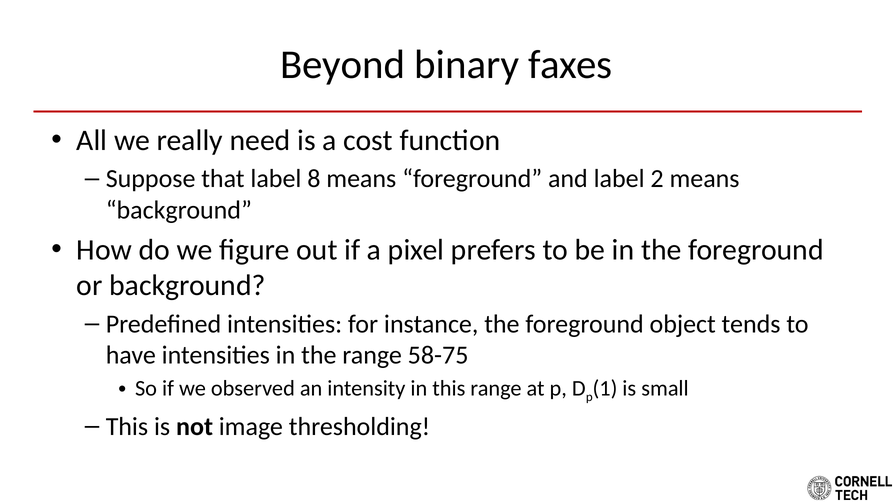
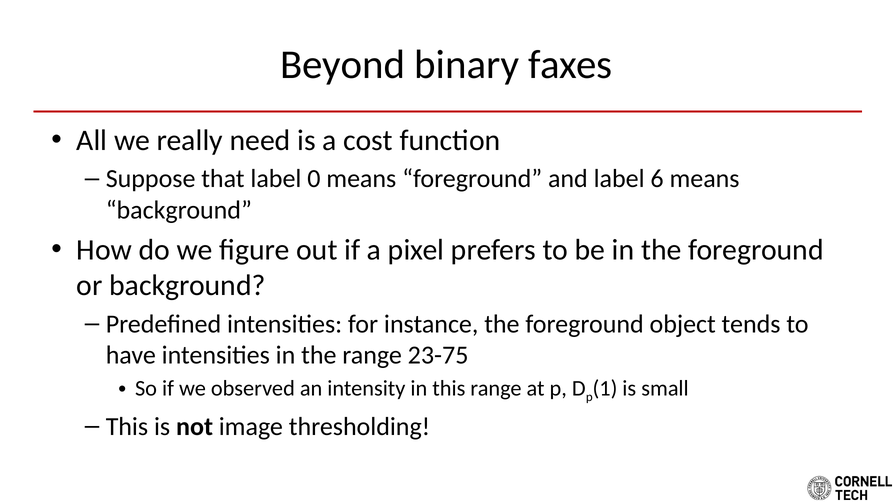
8: 8 -> 0 (314, 179)
2: 2 -> 6 (657, 179)
58-75: 58-75 -> 23-75 (438, 355)
